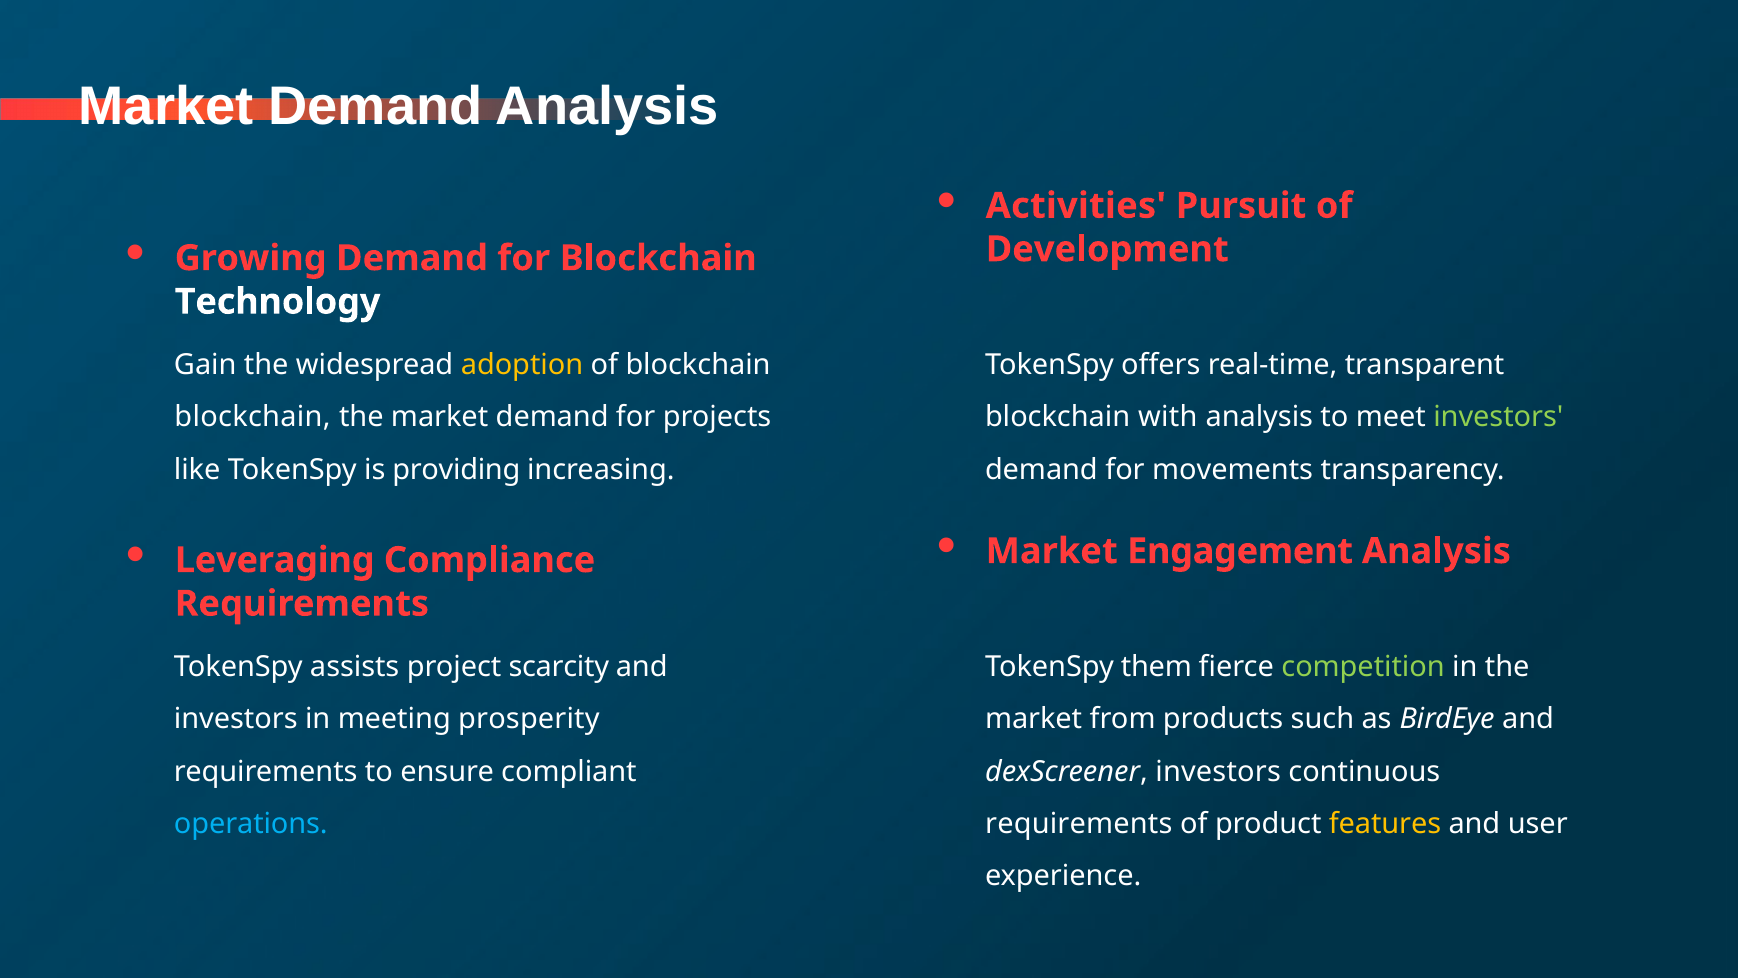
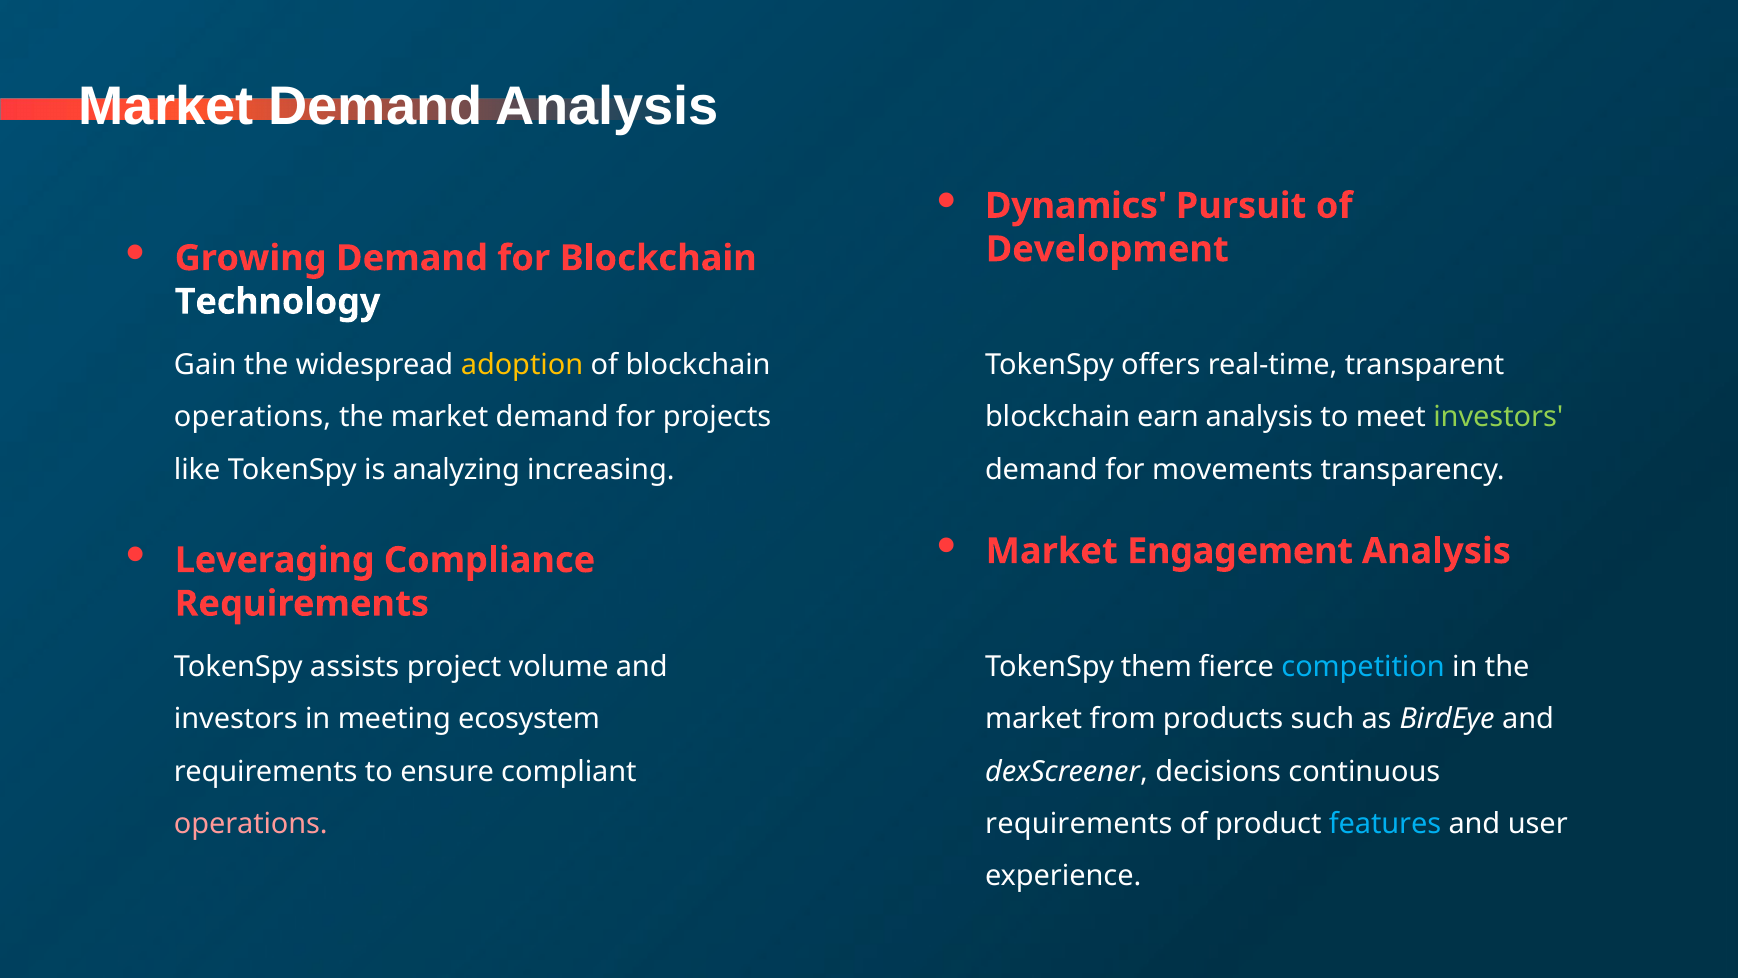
Activities: Activities -> Dynamics (1076, 206)
blockchain: blockchain -> operations (253, 417)
with: with -> earn (1168, 417)
providing: providing -> analyzing (456, 469)
scarcity: scarcity -> volume (559, 667)
competition colour: light green -> light blue (1363, 667)
prosperity: prosperity -> ecosystem (529, 719)
dexScreener investors: investors -> decisions (1218, 771)
operations colour: light blue -> pink (251, 823)
features colour: yellow -> light blue (1385, 823)
